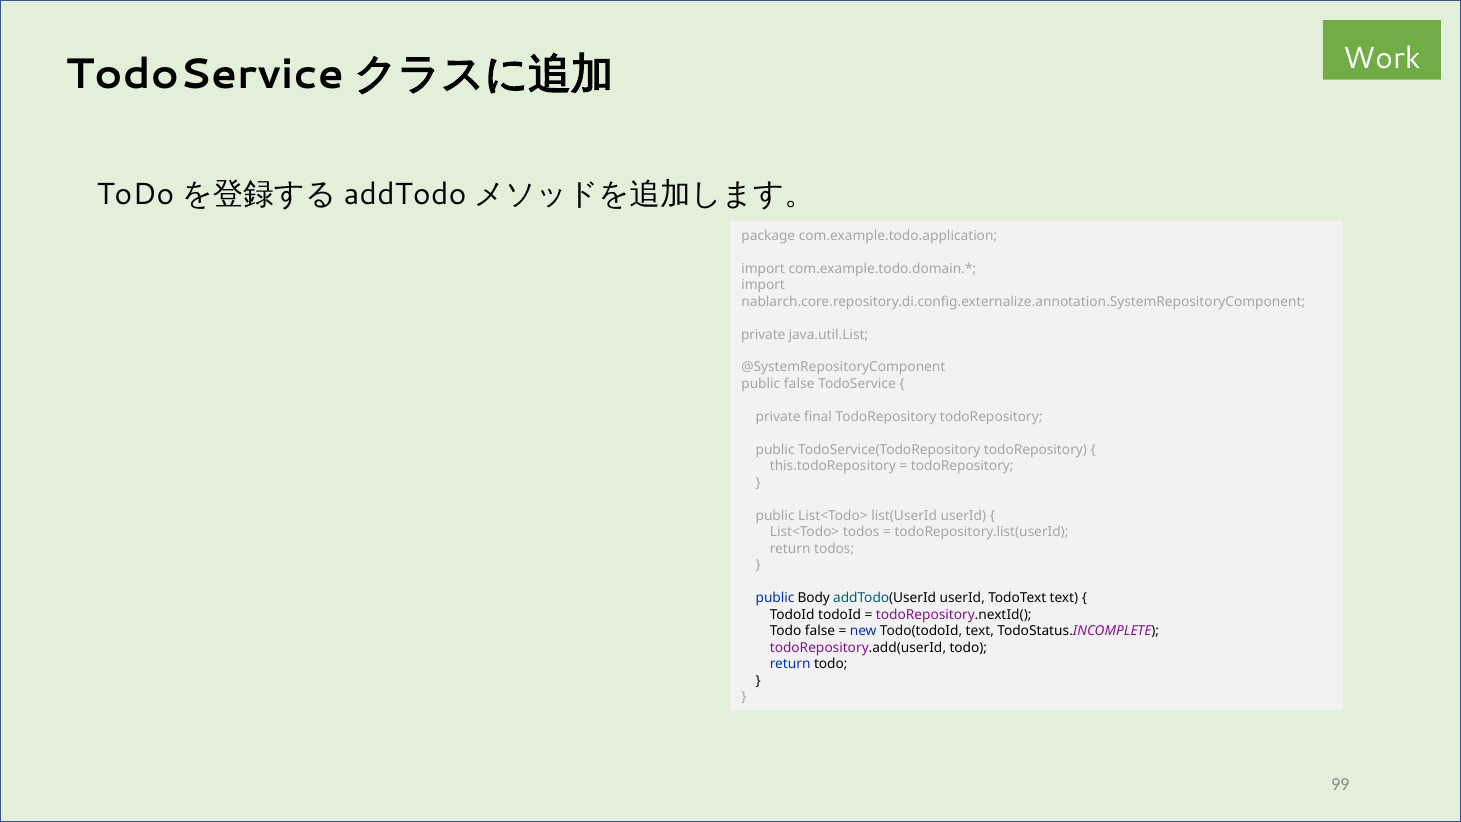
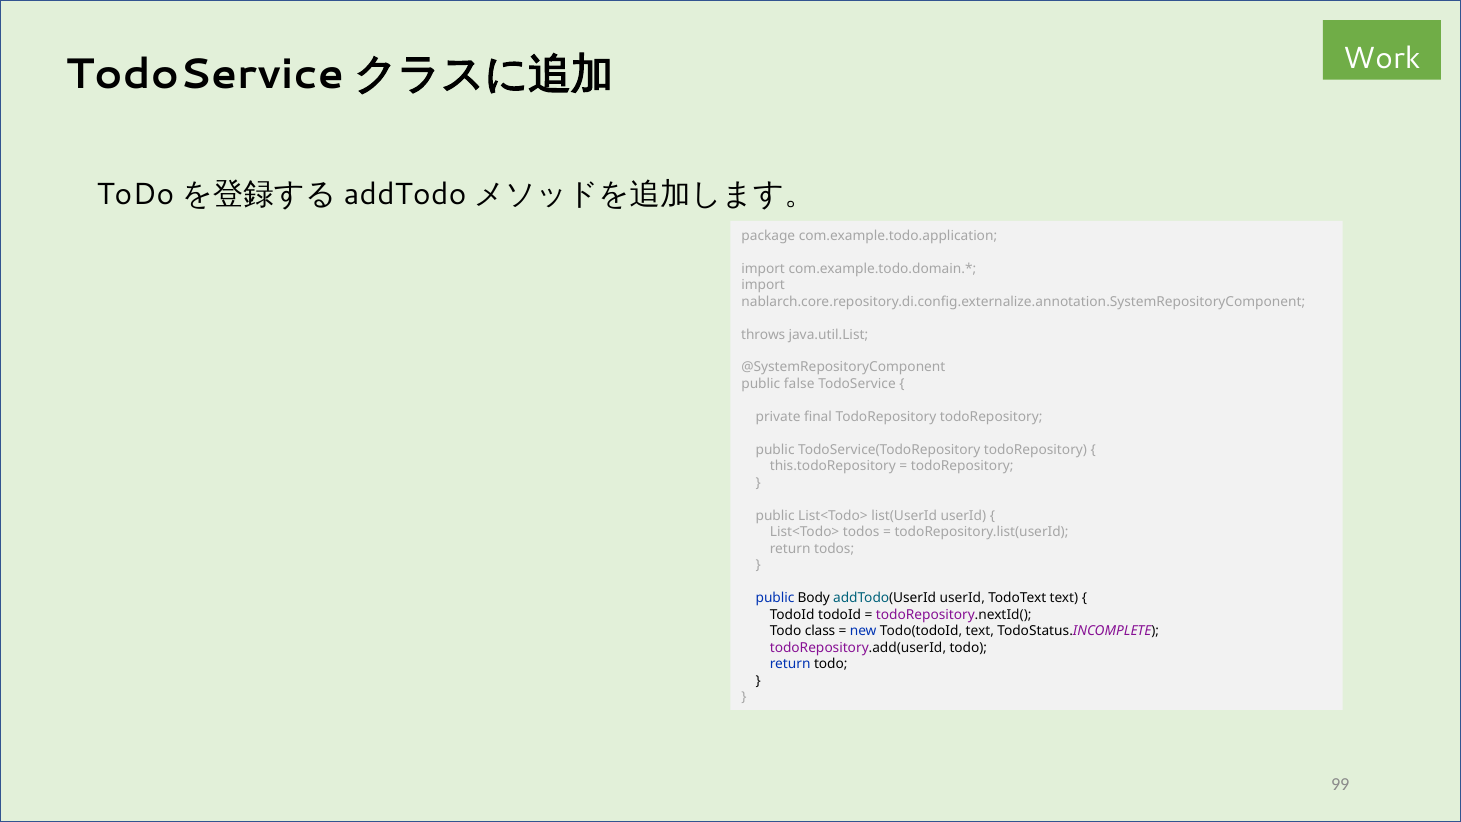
private: private -> throws (763, 334)
Todo false: false -> class (820, 631)
